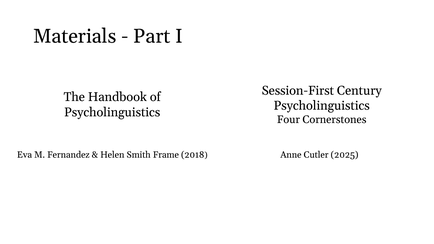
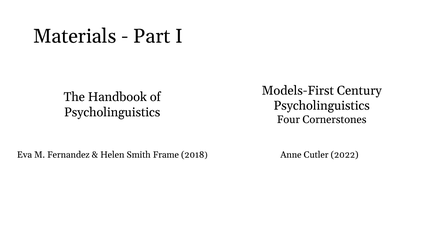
Session-First: Session-First -> Models-First (298, 91)
2025: 2025 -> 2022 (345, 155)
